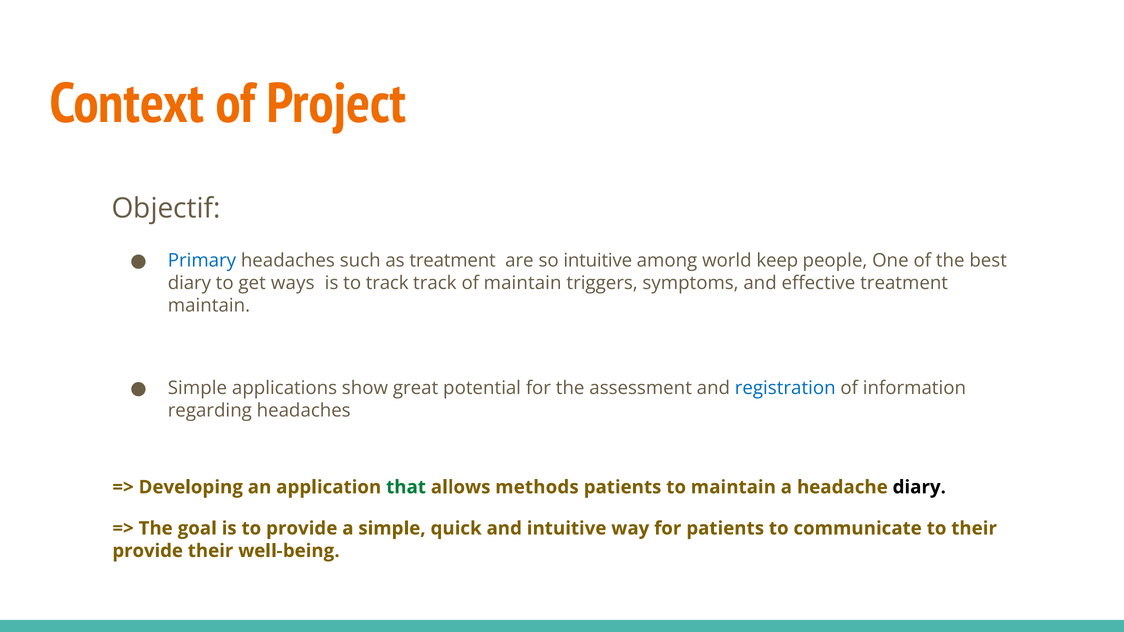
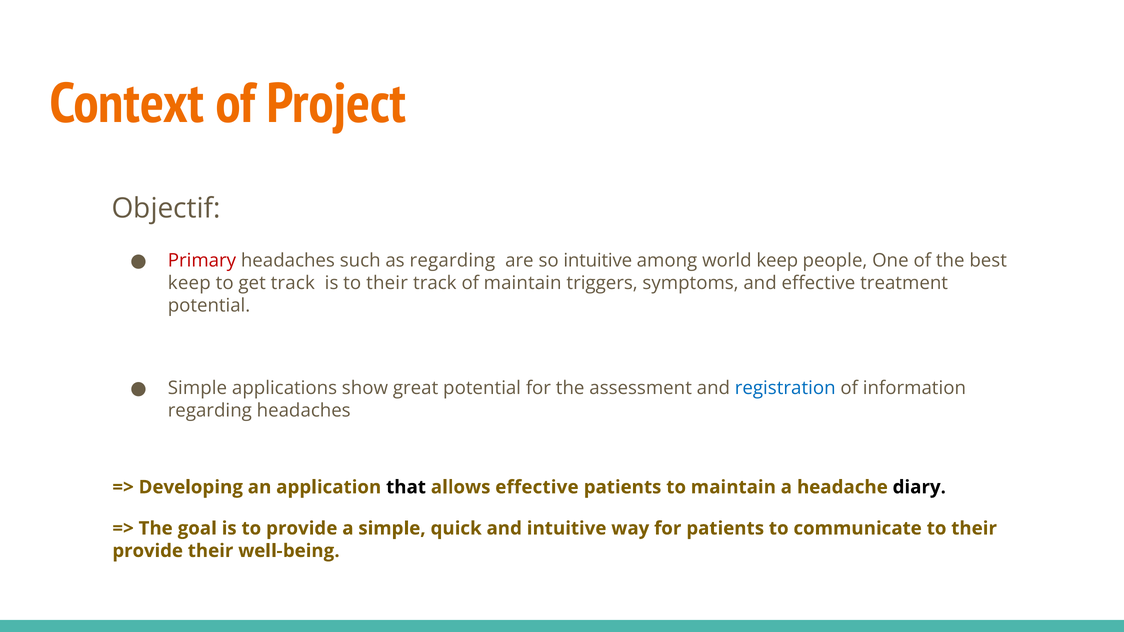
Primary colour: blue -> red (202, 261)
as treatment: treatment -> regarding (452, 261)
diary: diary -> keep (189, 283)
get ways: ways -> track (293, 283)
is to track: track -> their (387, 283)
maintain: maintain -> potential (209, 306)
that colour: green -> black (406, 487)
allows methods: methods -> effective (537, 487)
